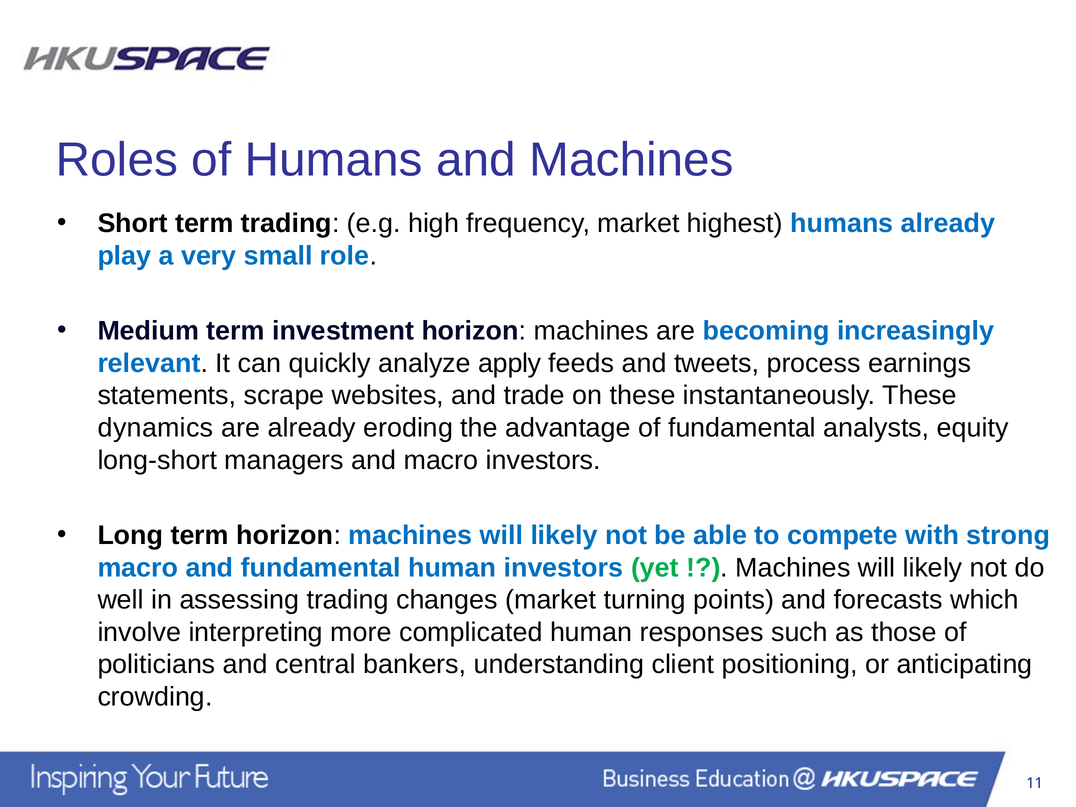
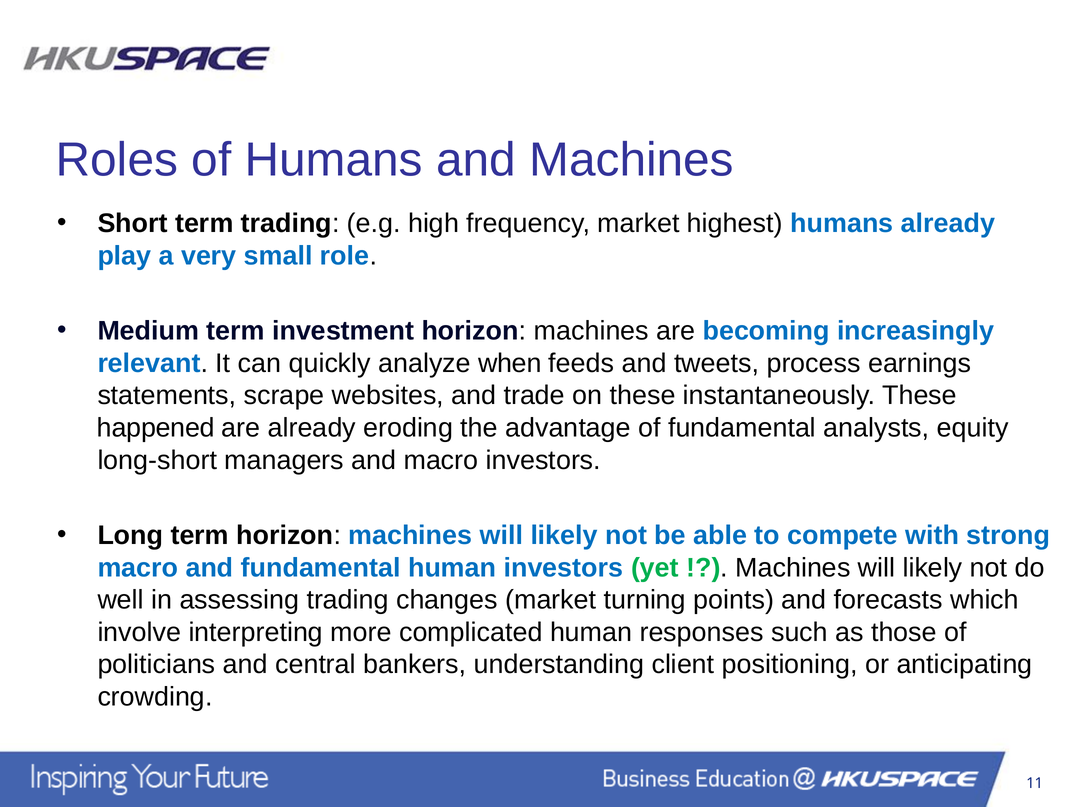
apply: apply -> when (510, 363)
dynamics: dynamics -> happened (156, 428)
